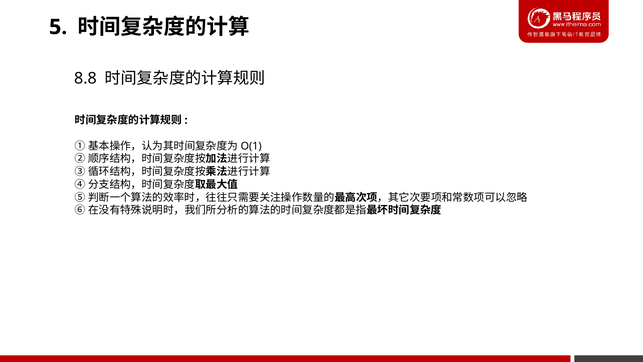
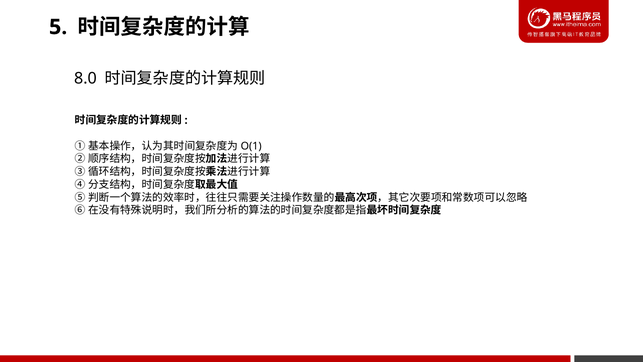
8.8: 8.8 -> 8.0 (85, 78)
